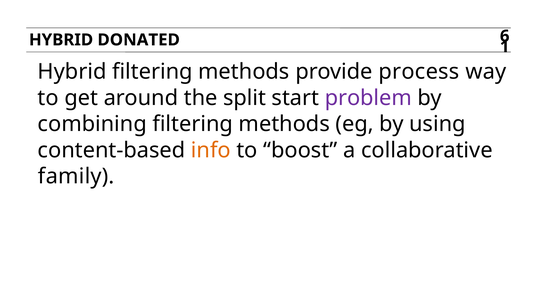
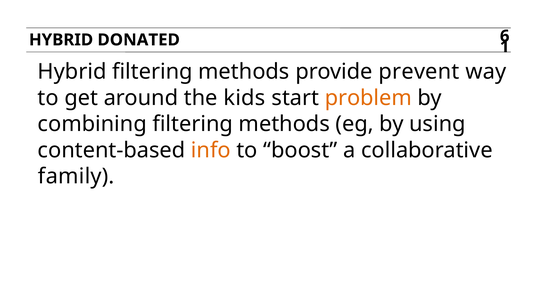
process: process -> prevent (419, 72)
split: split -> kids (244, 98)
problem colour: purple -> orange (368, 98)
